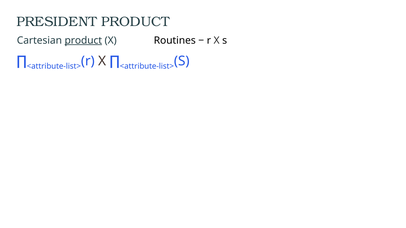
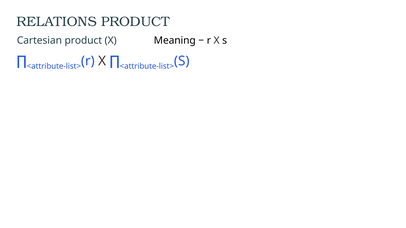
PRESIDENT: PRESIDENT -> RELATIONS (57, 22)
product underline: present -> none (83, 40)
Routines: Routines -> Meaning (175, 40)
